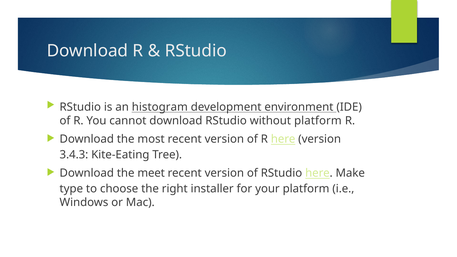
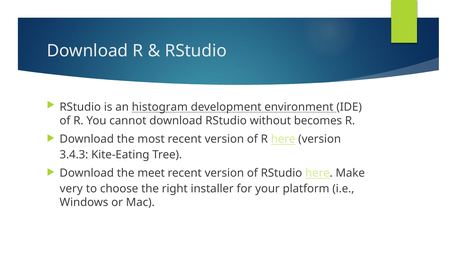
without platform: platform -> becomes (318, 121)
type: type -> very (71, 189)
